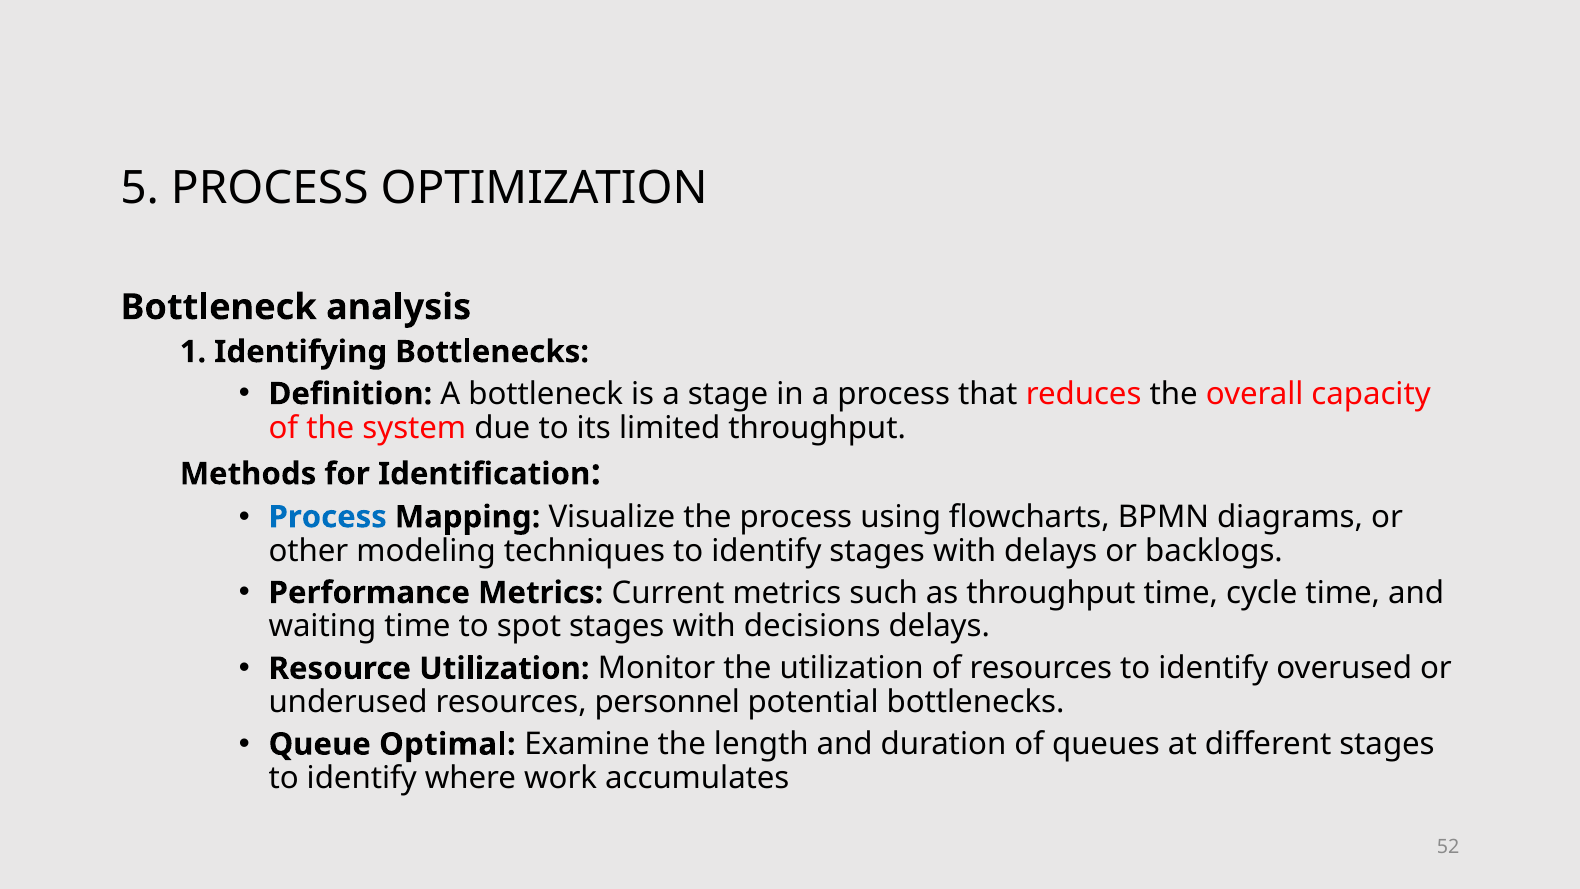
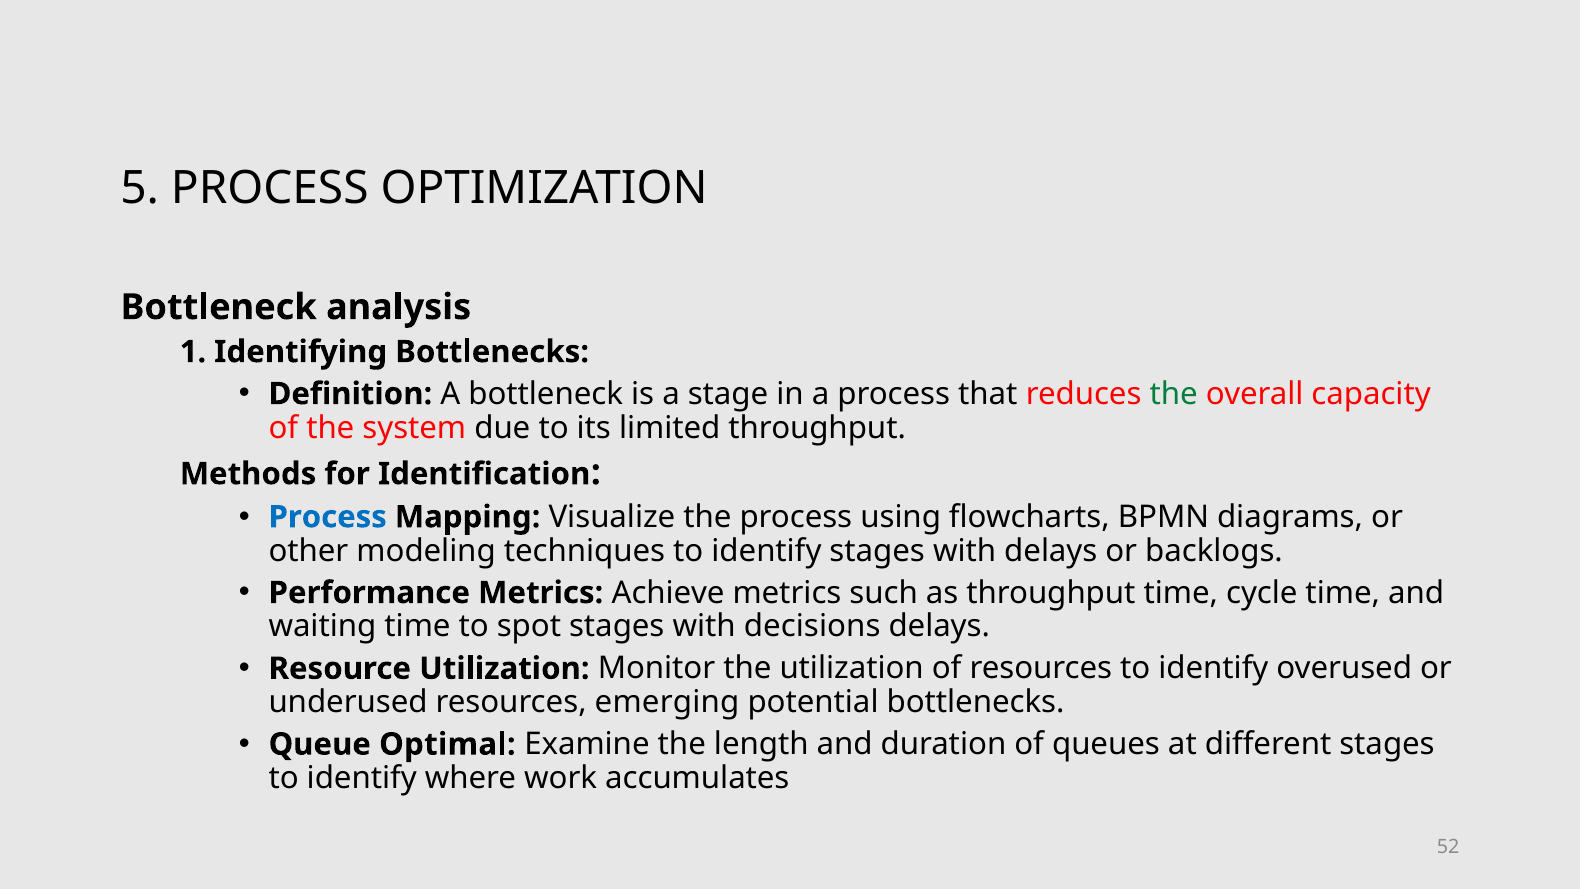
the colour: black -> green (1174, 394)
Current: Current -> Achieve (668, 593)
personnel: personnel -> emerging (667, 702)
